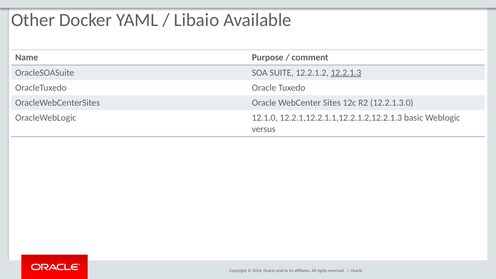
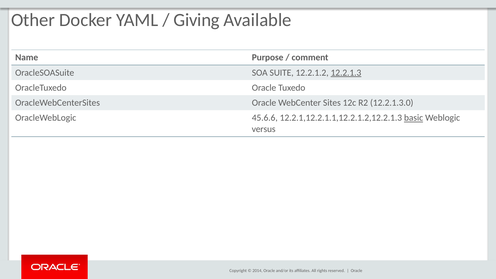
Libaio: Libaio -> Giving (197, 20)
12.1.0: 12.1.0 -> 45.6.6 (265, 118)
basic underline: none -> present (414, 118)
